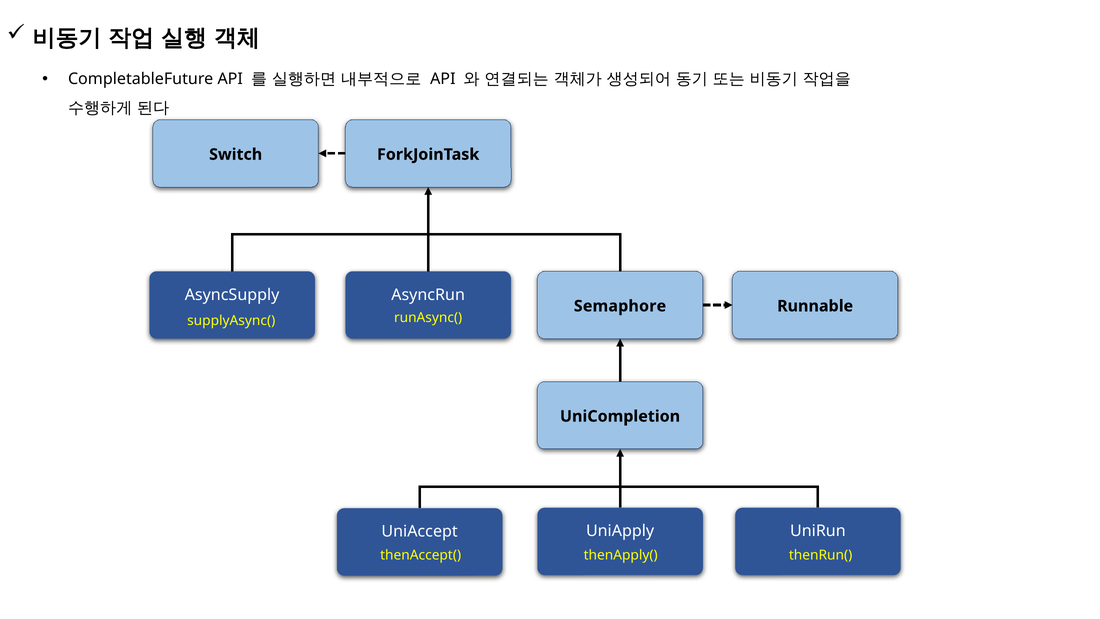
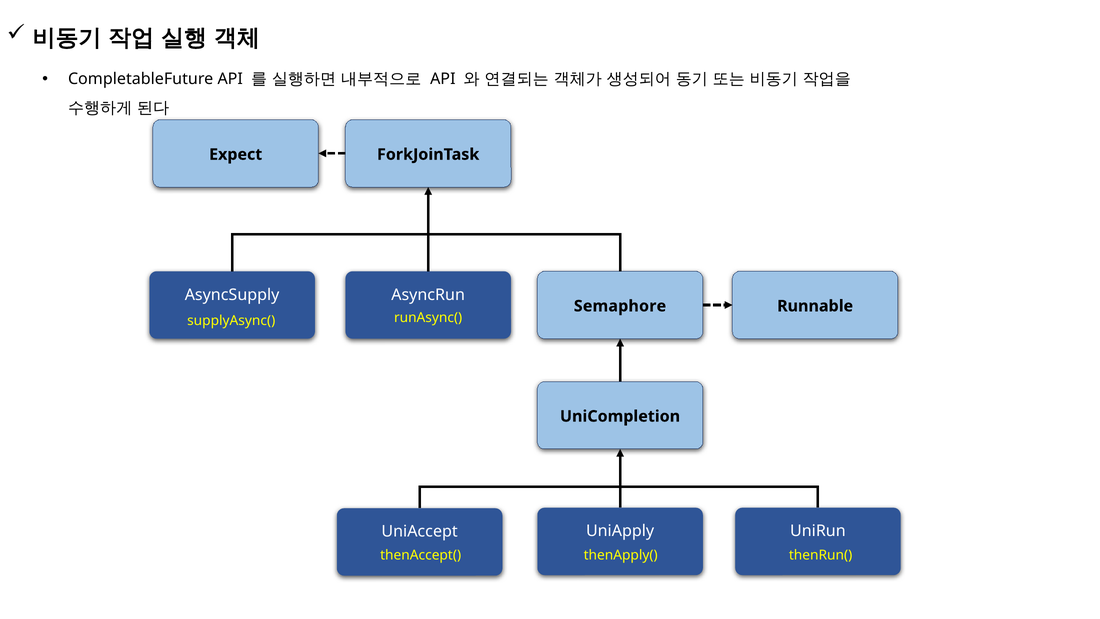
Switch: Switch -> Expect (236, 154)
